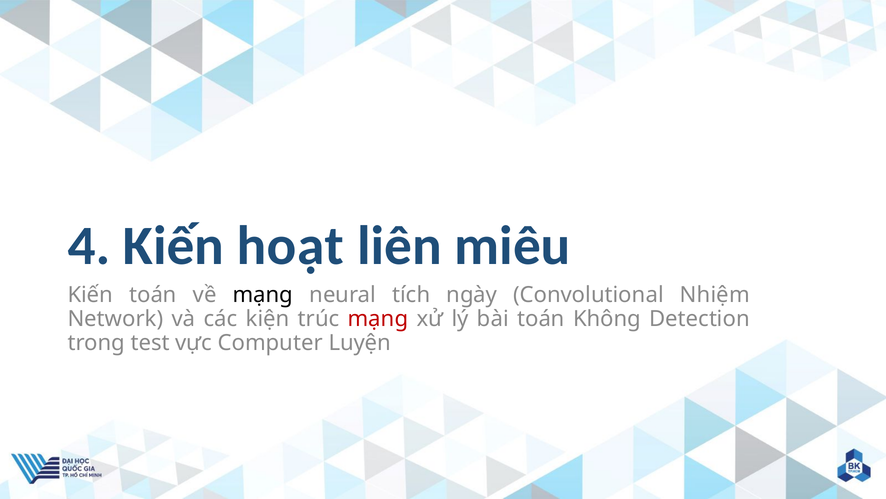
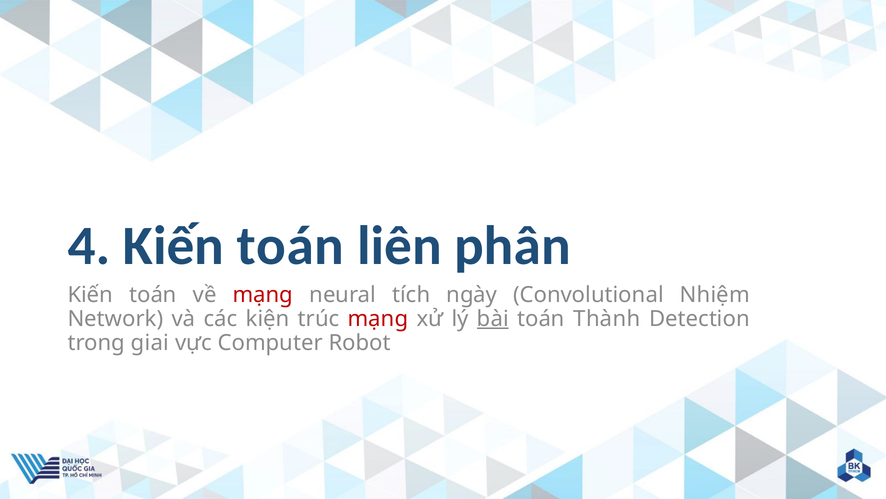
4 Kiến hoạt: hoạt -> toán (290, 246)
miêu: miêu -> phân (512, 246)
mạng colour: black -> red (263, 295)
bài underline: none -> present (493, 318)
Không: Không -> Thành (607, 318)
test: test -> giai (150, 342)
Luyện: Luyện -> Robot (360, 342)
